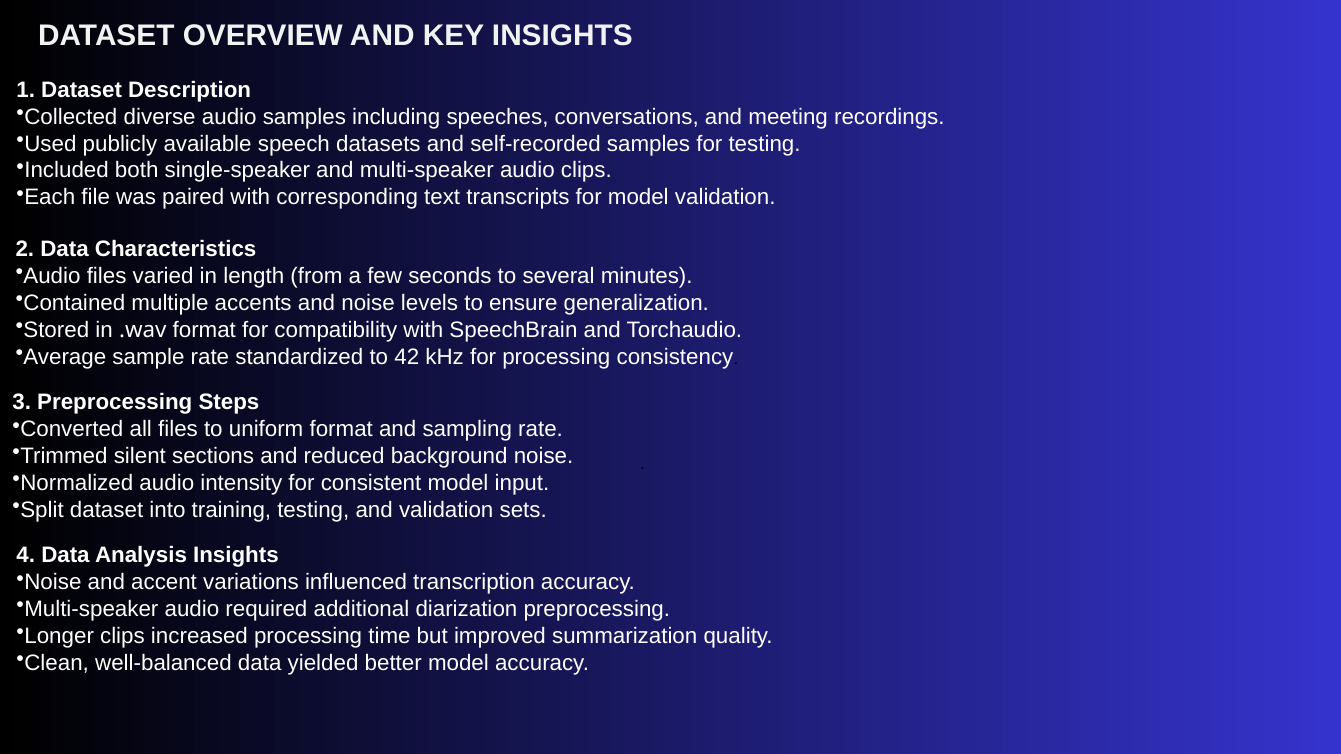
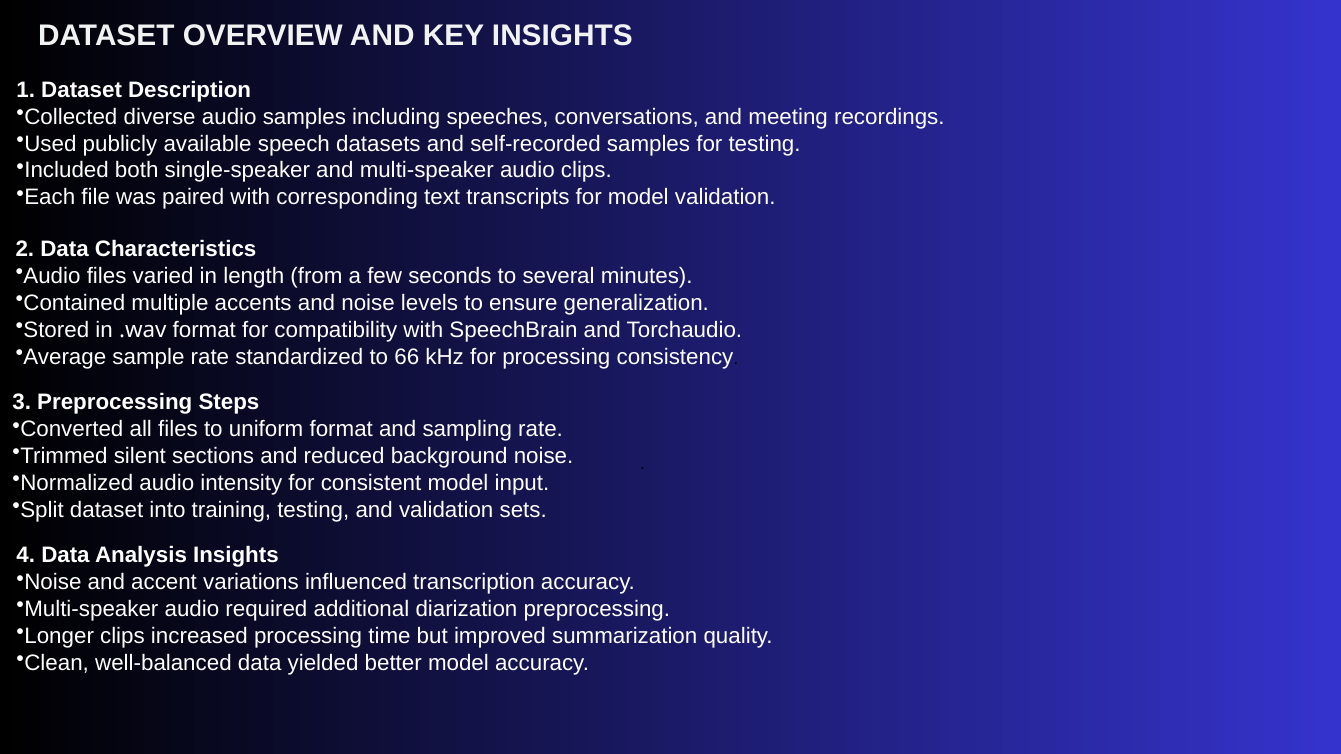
42: 42 -> 66 (407, 357)
